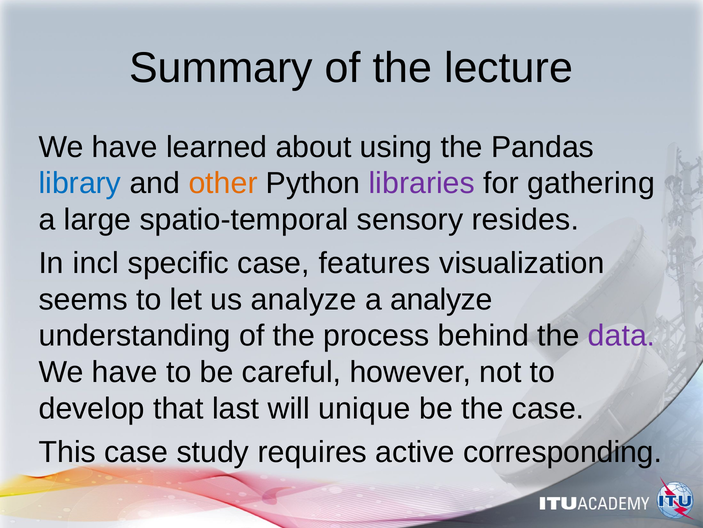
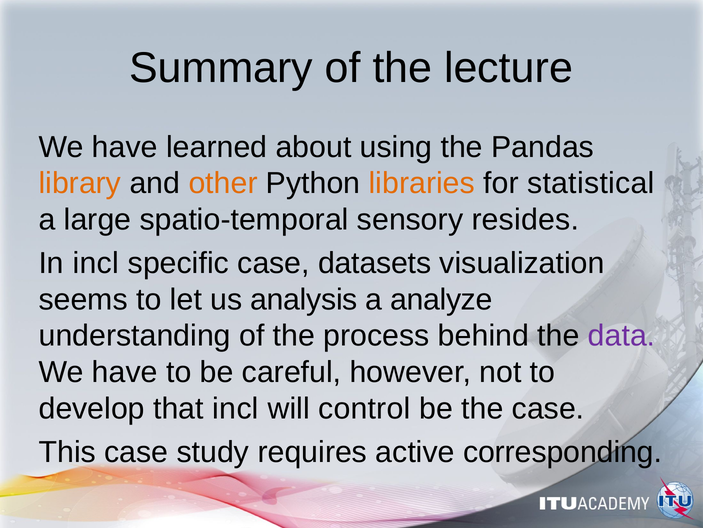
library colour: blue -> orange (80, 183)
libraries colour: purple -> orange (422, 183)
gathering: gathering -> statistical (591, 183)
features: features -> datasets (375, 263)
us analyze: analyze -> analysis (304, 299)
that last: last -> incl (236, 408)
unique: unique -> control (364, 408)
